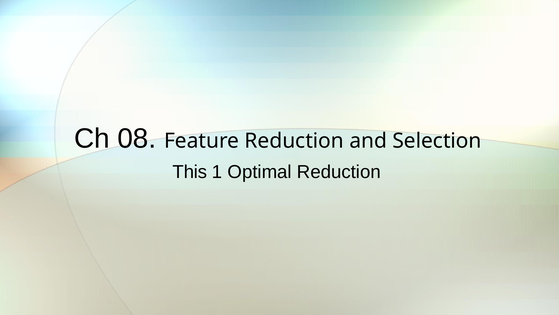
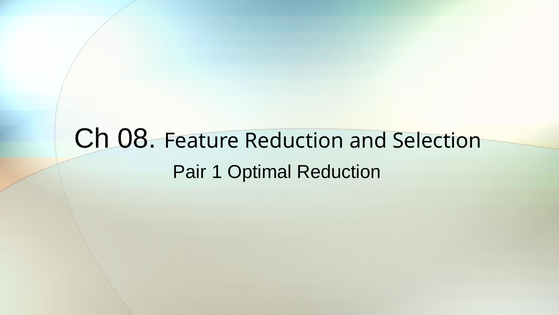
This: This -> Pair (190, 172)
